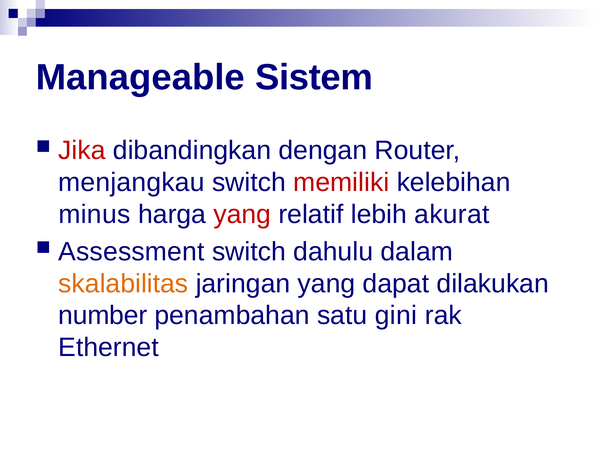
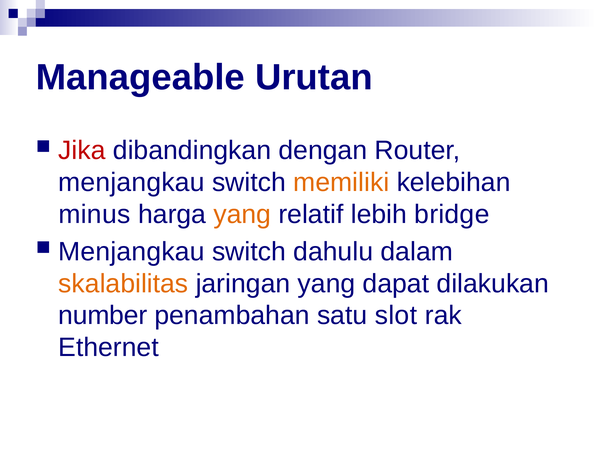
Sistem: Sistem -> Urutan (314, 77)
memiliki colour: red -> orange (341, 182)
yang colour: red -> orange (242, 214)
akurat: akurat -> bridge (452, 214)
Assessment: Assessment -> Menjangkau (131, 251)
gini: gini -> slot (396, 315)
